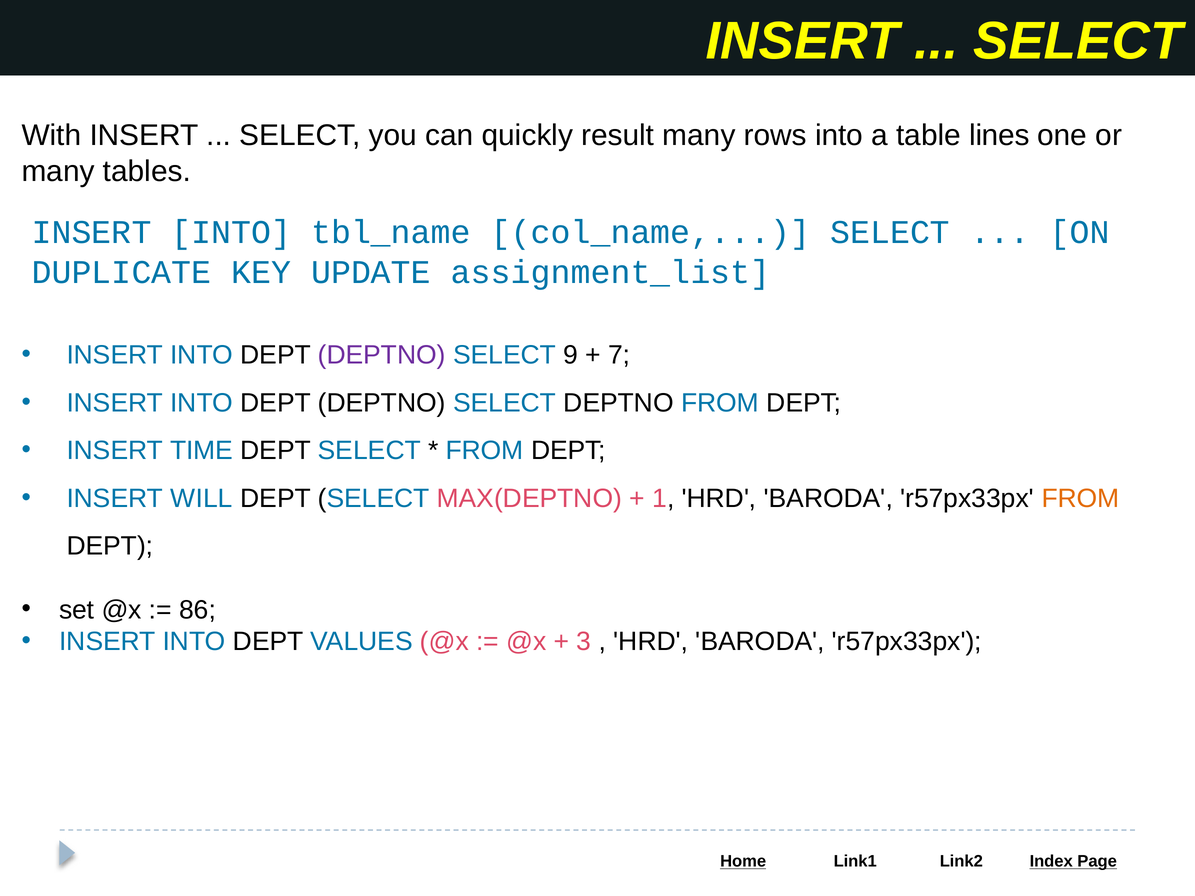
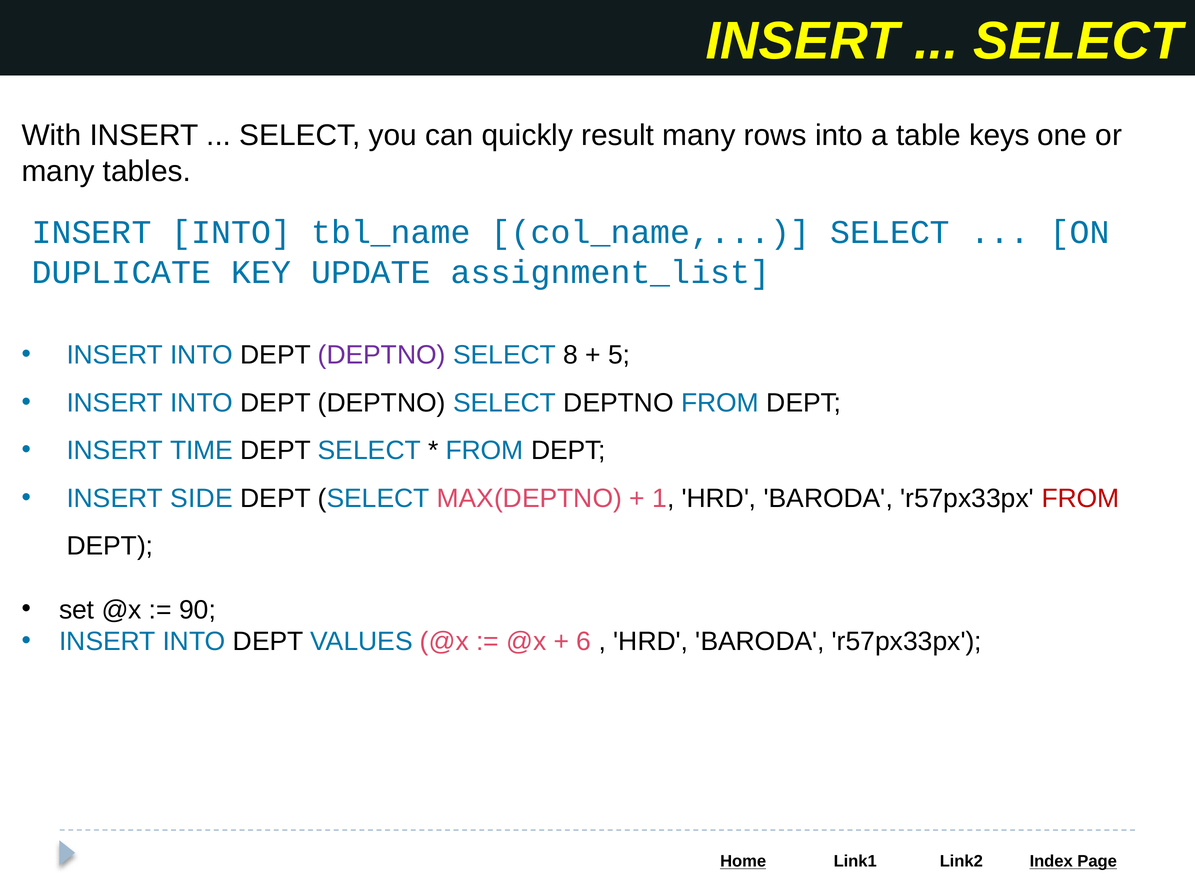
lines: lines -> keys (999, 135)
9: 9 -> 8 (571, 355)
7: 7 -> 5 (619, 355)
WILL: WILL -> SIDE (202, 499)
FROM colour: orange -> red (1081, 499)
86: 86 -> 90 (198, 610)
3: 3 -> 6 (584, 642)
